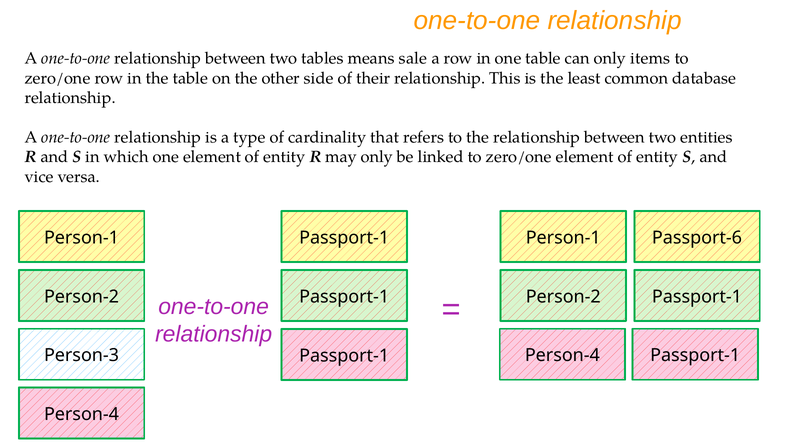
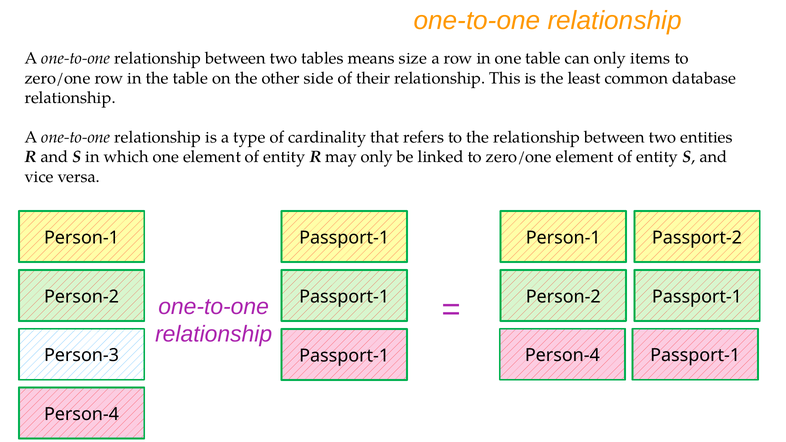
sale: sale -> size (413, 59)
Passport-6: Passport-6 -> Passport-2 (697, 238)
